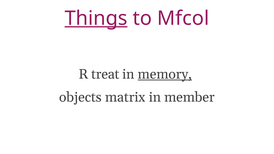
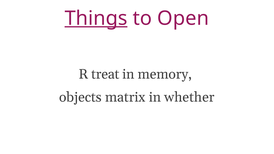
Mfcol: Mfcol -> Open (183, 18)
memory underline: present -> none (165, 74)
member: member -> whether (189, 97)
